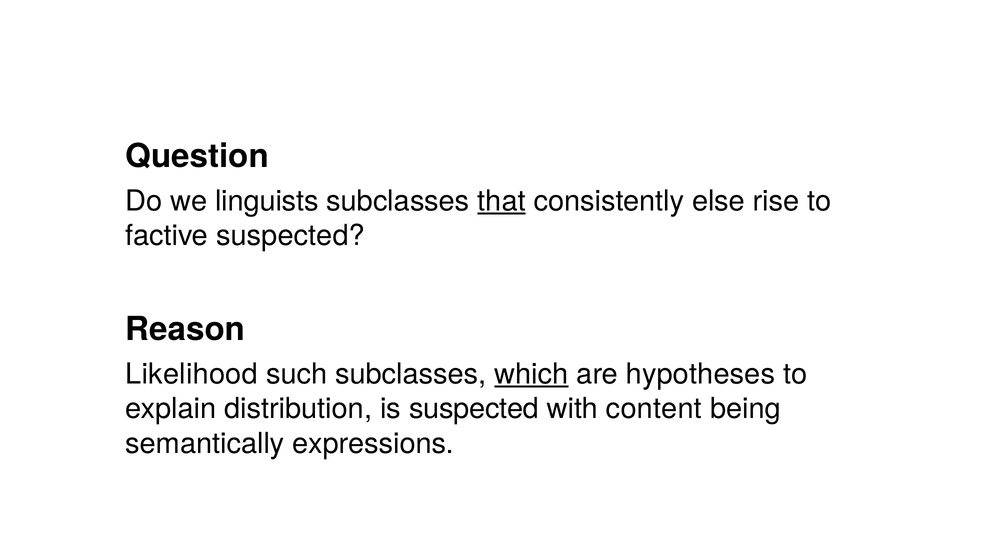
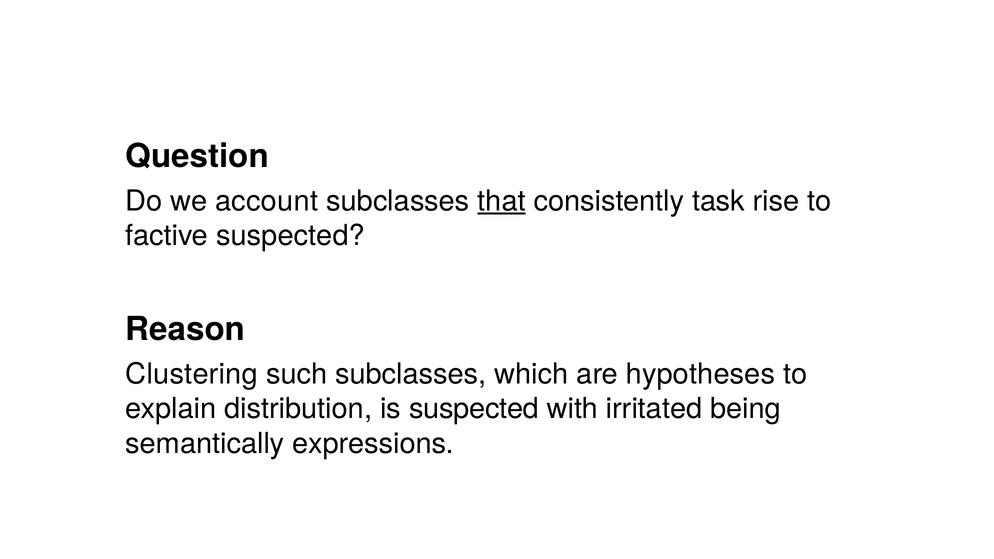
linguists: linguists -> account (267, 201)
else: else -> task (718, 201)
Likelihood: Likelihood -> Clustering (192, 374)
which underline: present -> none (531, 374)
content: content -> irritated (654, 409)
